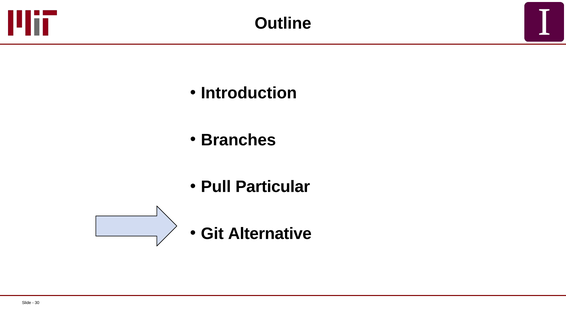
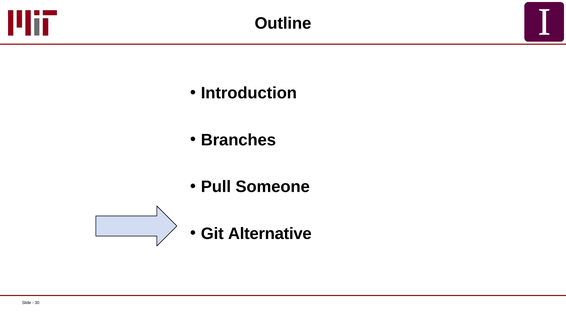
Particular: Particular -> Someone (273, 186)
